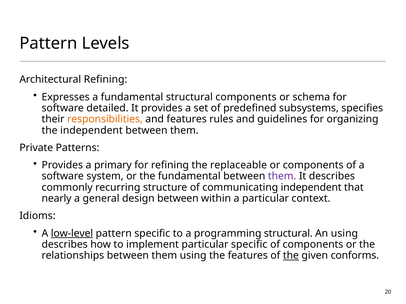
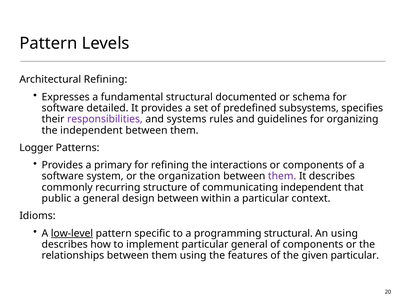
structural components: components -> documented (246, 97)
responsibilities colour: orange -> purple (105, 119)
and features: features -> systems (187, 119)
Private: Private -> Logger (36, 148)
replaceable: replaceable -> interactions (239, 165)
the fundamental: fundamental -> organization (189, 177)
nearly: nearly -> public (56, 199)
particular specific: specific -> general (249, 245)
the underline: present -> none (291, 256)
given conforms: conforms -> particular (355, 256)
